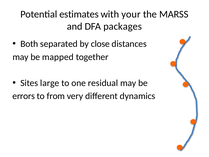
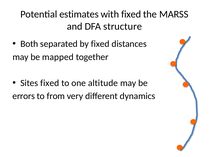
with your: your -> fixed (131, 14)
packages: packages -> structure (123, 26)
by close: close -> fixed (100, 44)
Sites large: large -> fixed (50, 83)
residual: residual -> altitude (103, 83)
